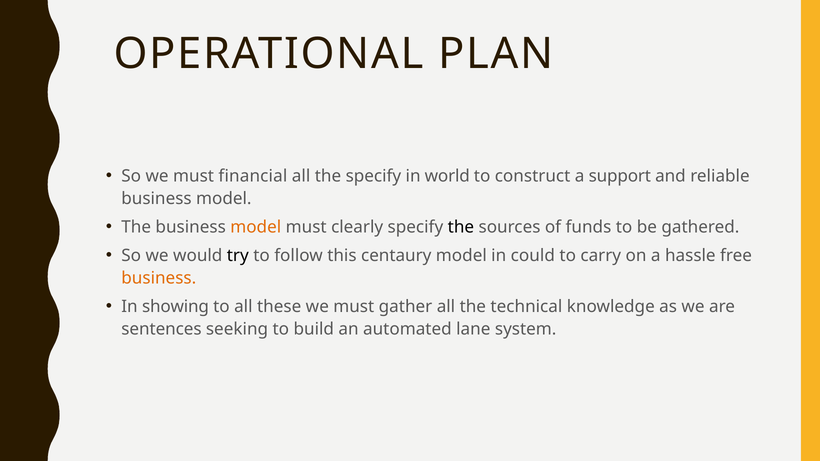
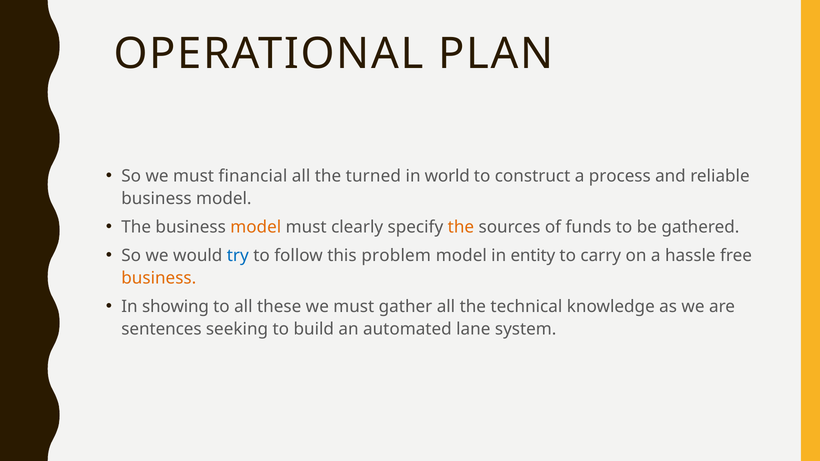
the specify: specify -> turned (373, 176)
support: support -> process (620, 176)
the colour: black -> orange (461, 227)
try colour: black -> blue (238, 256)
centaury: centaury -> problem (396, 256)
could: could -> entity (533, 256)
